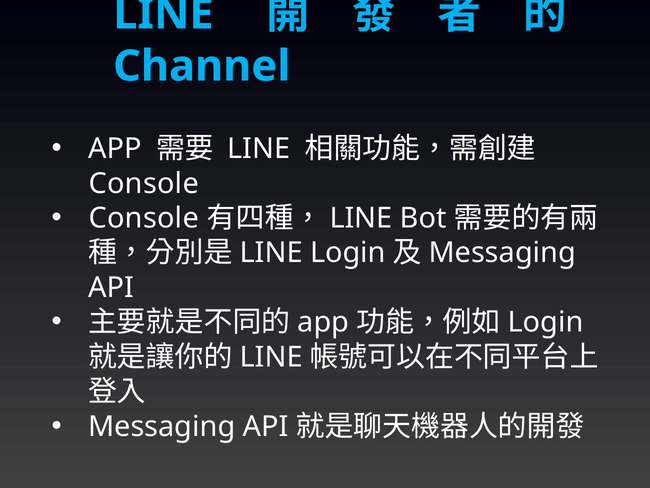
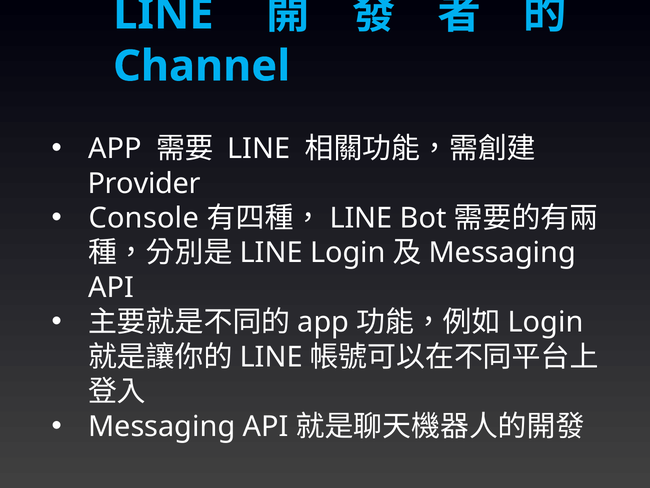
Console: Console -> Provider (144, 183)
